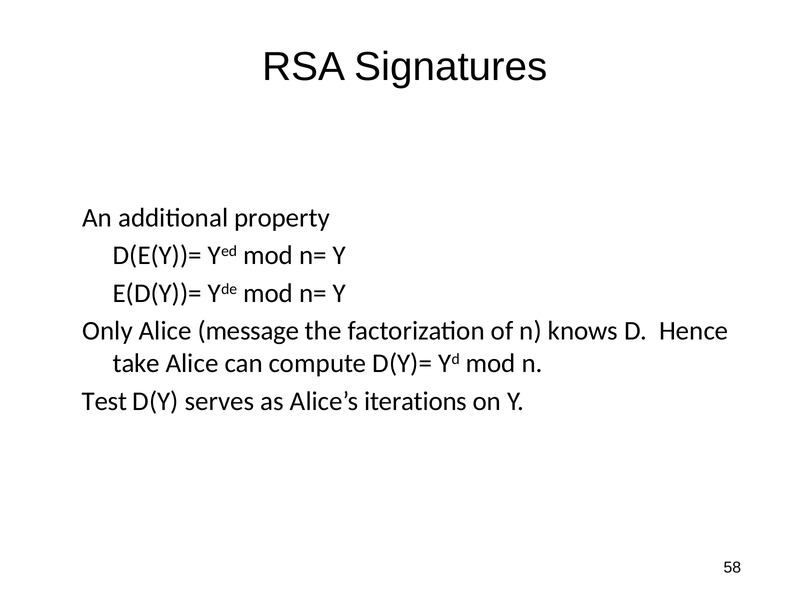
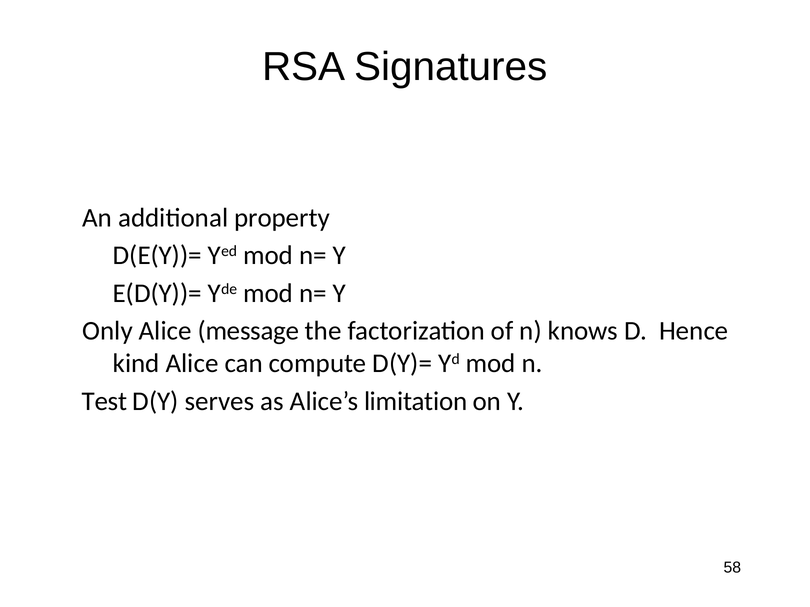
take: take -> kind (136, 364)
iterations: iterations -> limitation (416, 401)
